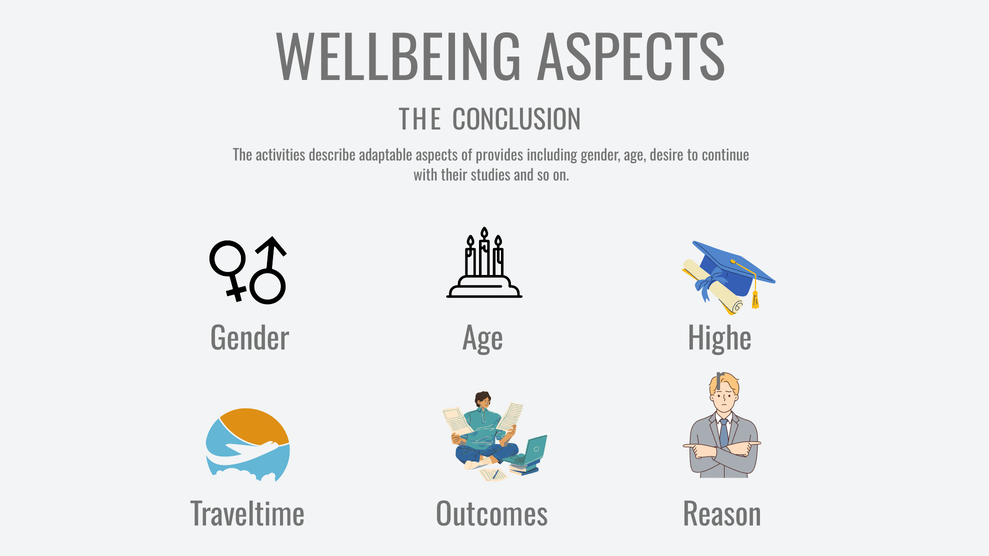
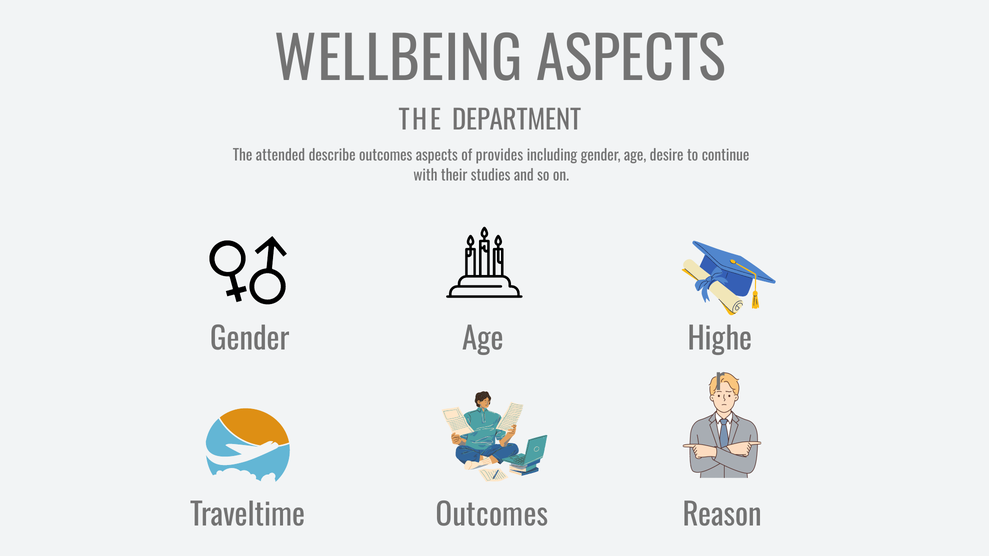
CONCLUSION: CONCLUSION -> DEPARTMENT (517, 121)
activities: activities -> attended (280, 156)
describe adaptable: adaptable -> outcomes (386, 156)
